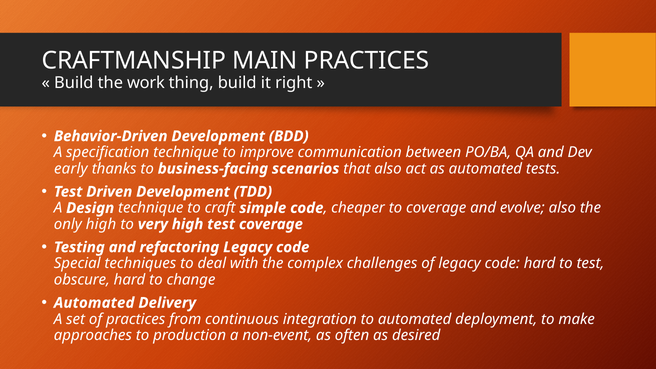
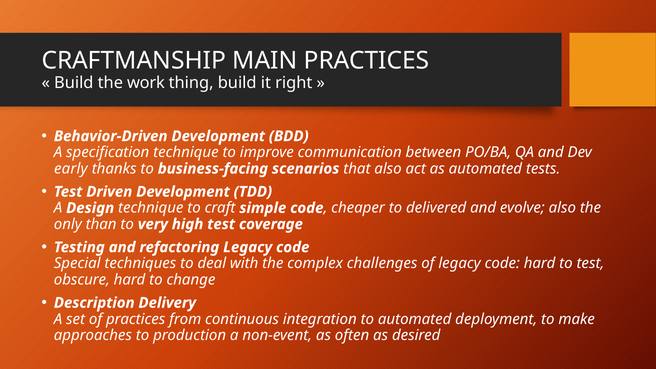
to coverage: coverage -> delivered (436, 208)
only high: high -> than (101, 224)
Automated: Automated -> Description (94, 303)
